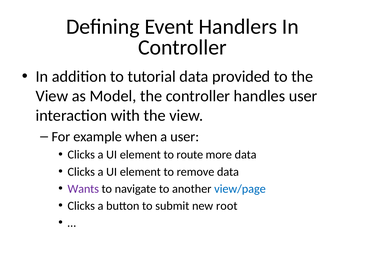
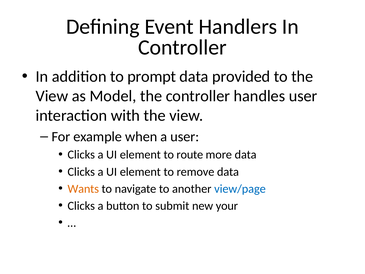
tutorial: tutorial -> prompt (152, 77)
Wants colour: purple -> orange (83, 189)
root: root -> your (227, 206)
